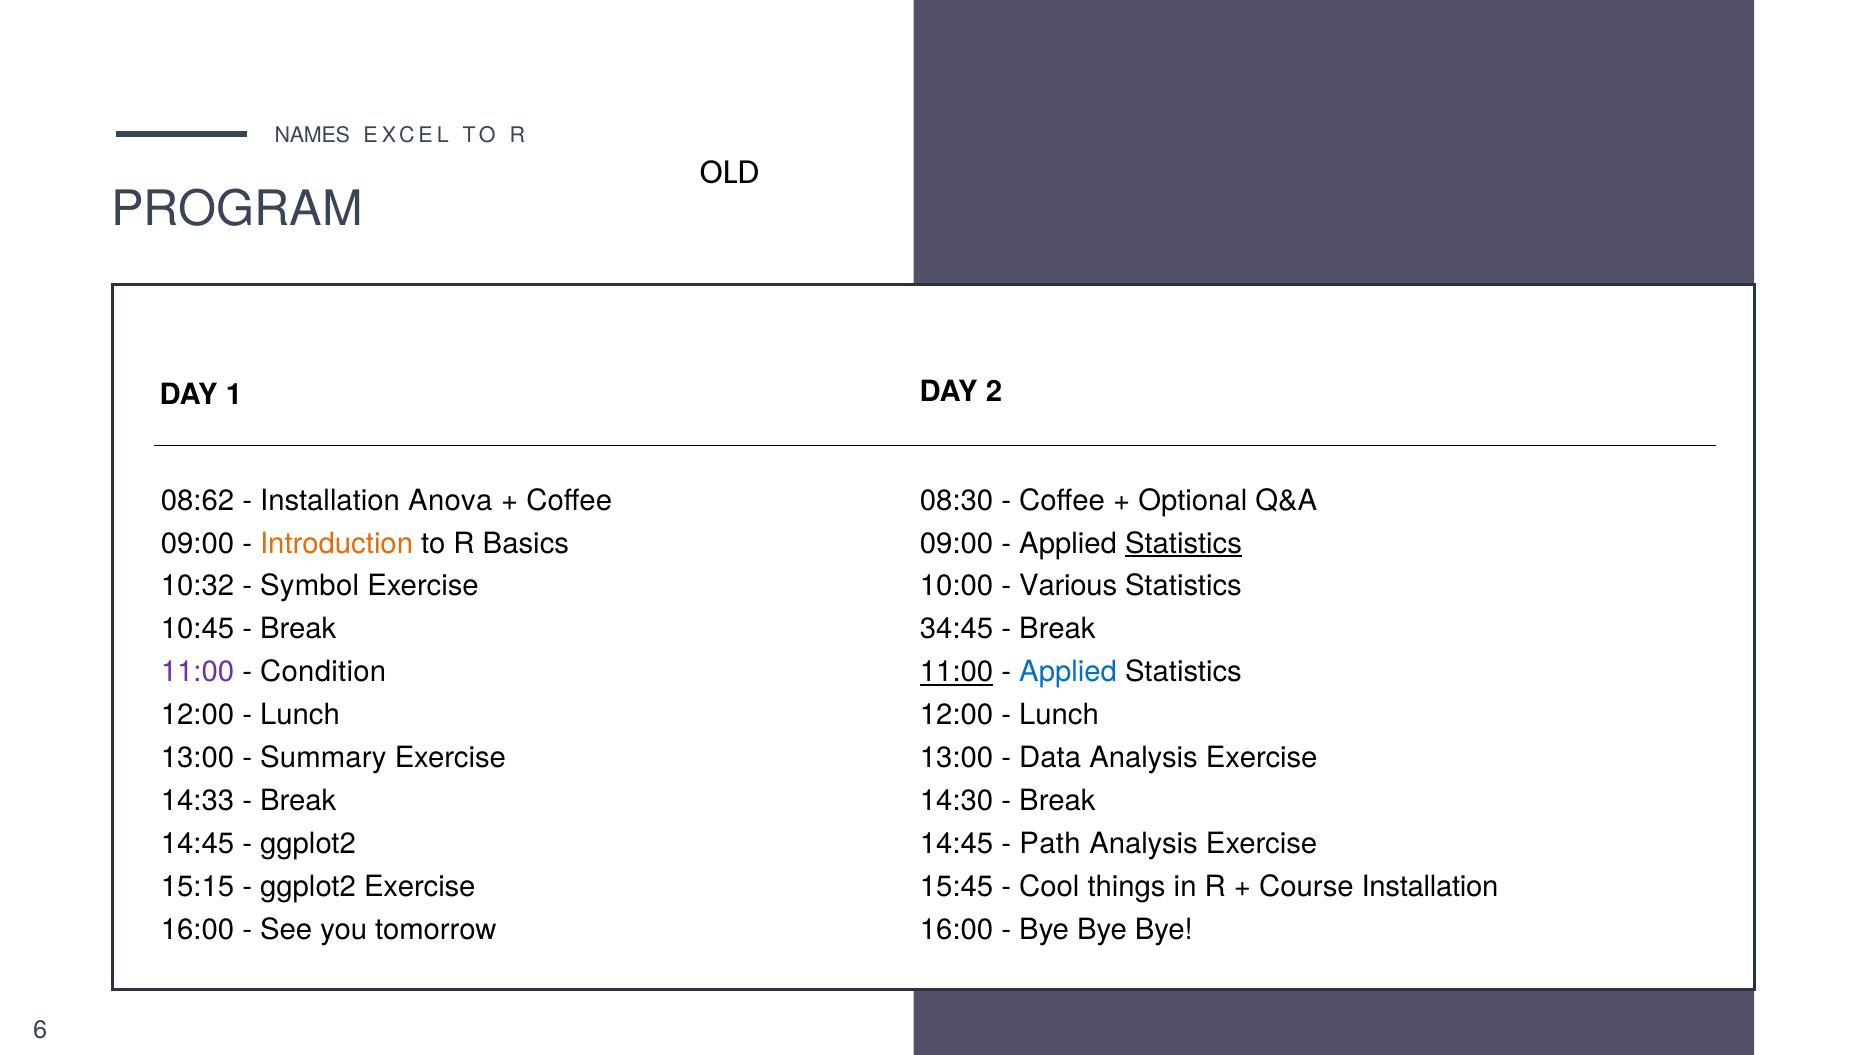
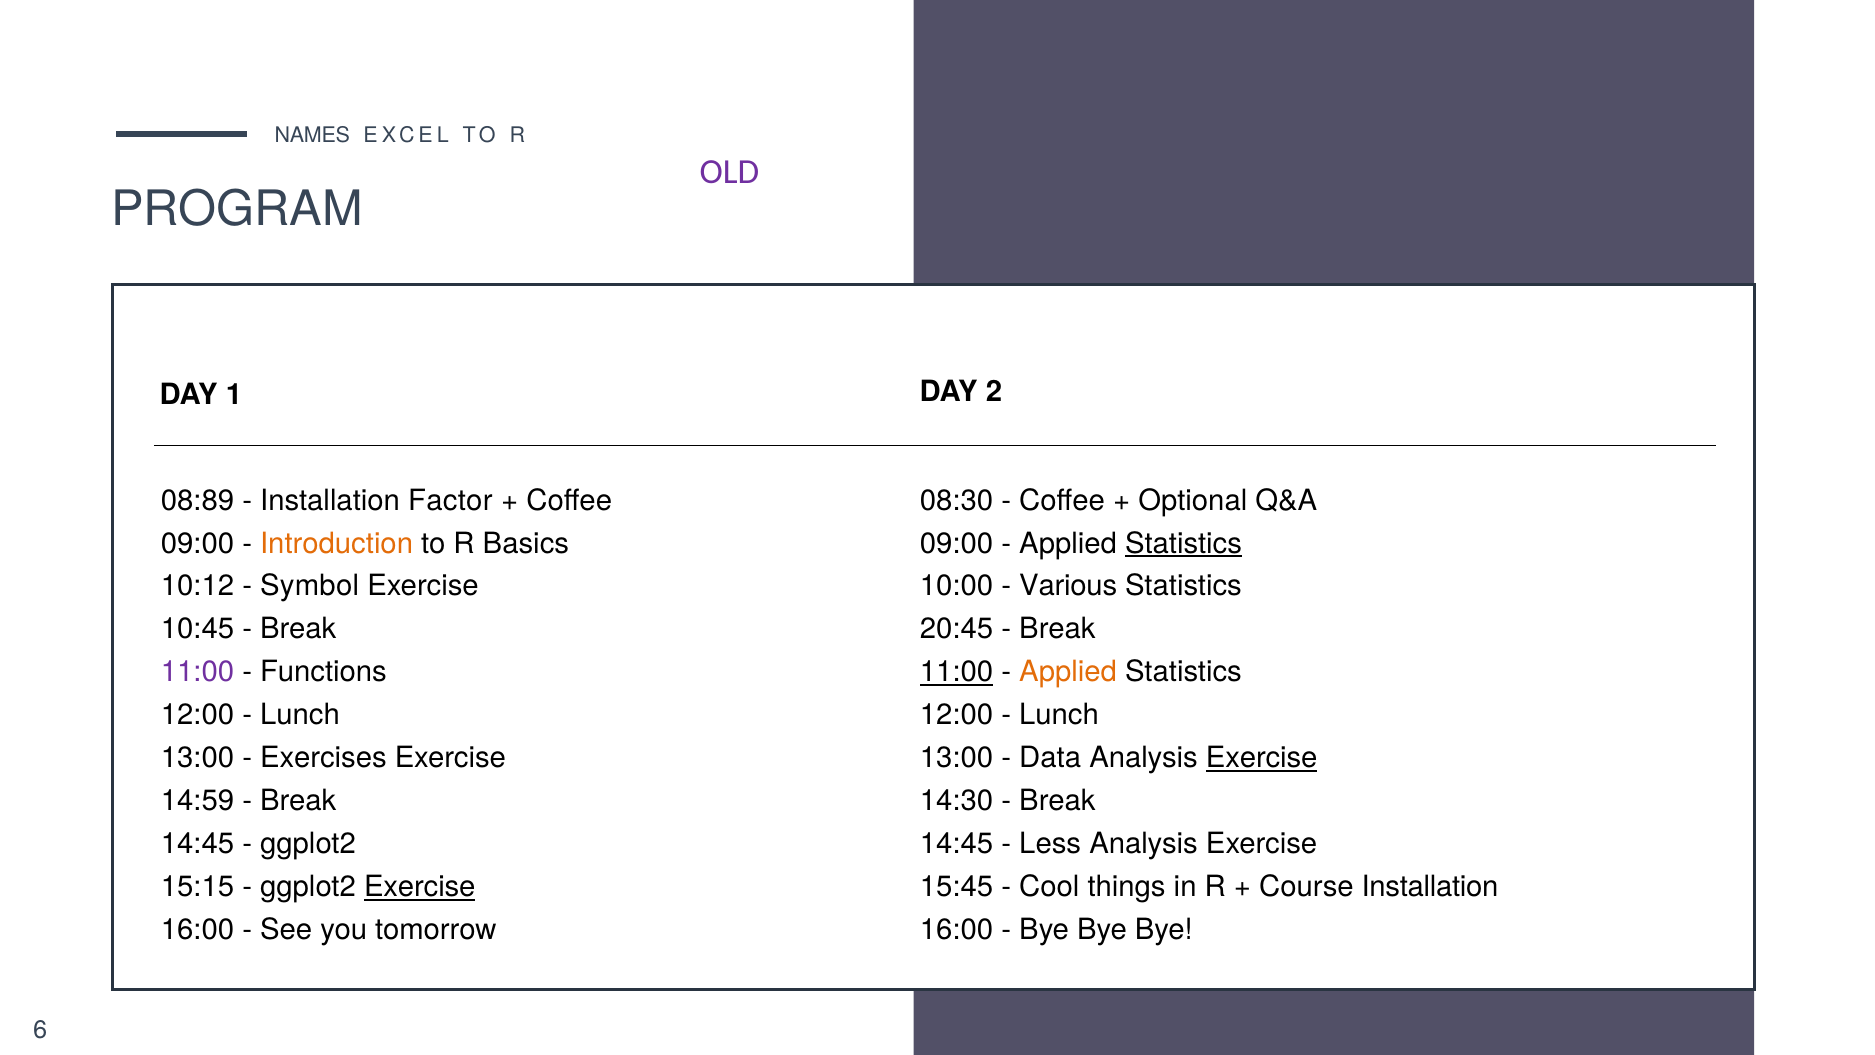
OLD colour: black -> purple (729, 172)
08:62: 08:62 -> 08:89 (197, 500)
Anova: Anova -> Factor (450, 500)
10:32: 10:32 -> 10:12 (197, 586)
34:45: 34:45 -> 20:45 (957, 629)
Condition: Condition -> Functions (323, 672)
Applied colour: blue -> orange (1068, 672)
Summary: Summary -> Exercises (323, 758)
Exercise underline: none -> present (1262, 758)
14:33: 14:33 -> 14:59 (197, 801)
Path: Path -> Less (1050, 844)
Exercise underline: none -> present (420, 887)
